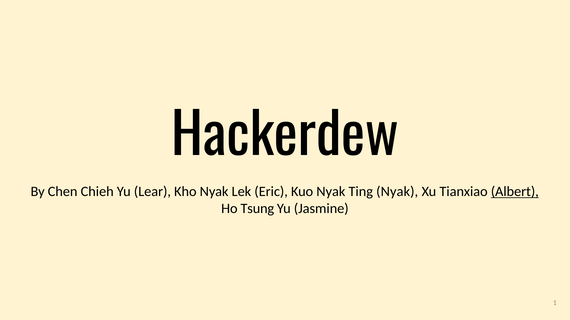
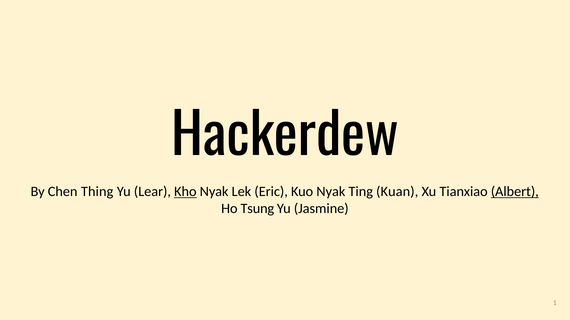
Chieh: Chieh -> Thing (97, 192)
Kho underline: none -> present (185, 192)
Ting Nyak: Nyak -> Kuan (397, 192)
